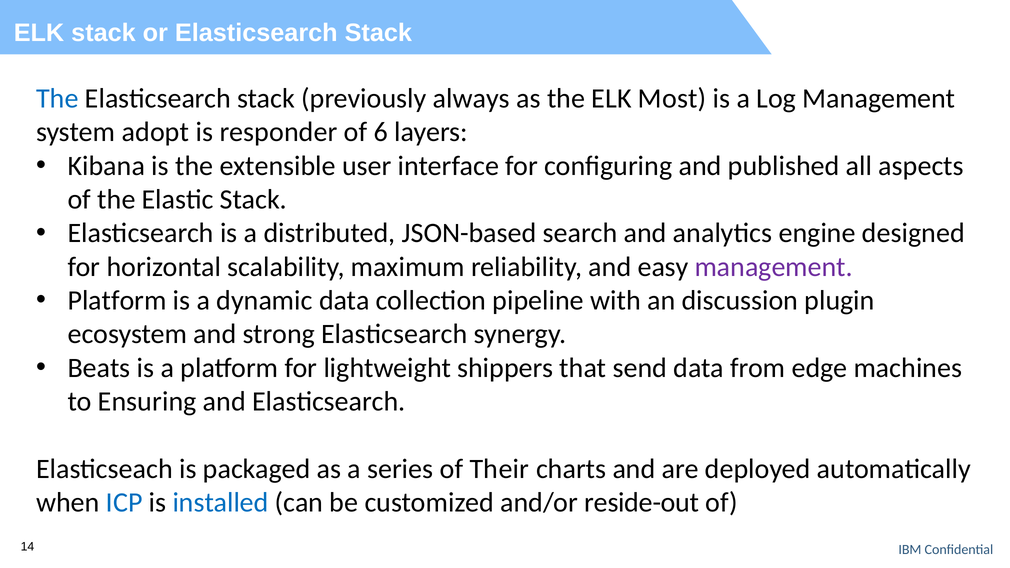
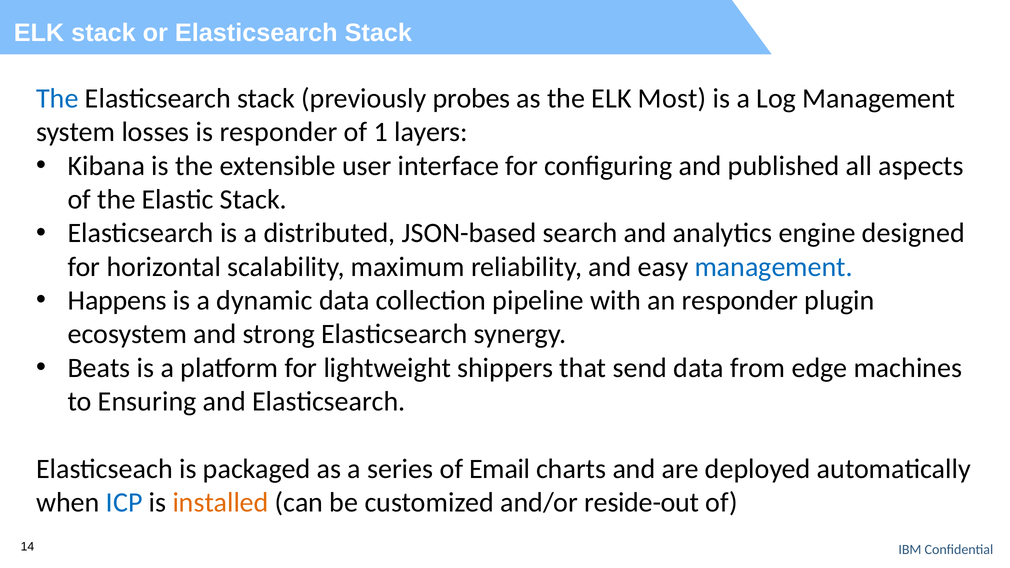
always: always -> probes (472, 99)
adopt: adopt -> losses (155, 132)
6: 6 -> 1 (381, 132)
management colour: purple -> blue (774, 267)
Platform: Platform -> Happens (117, 301)
an discussion: discussion -> responder (740, 301)
Their: Their -> Email (500, 469)
installed colour: blue -> orange (221, 503)
